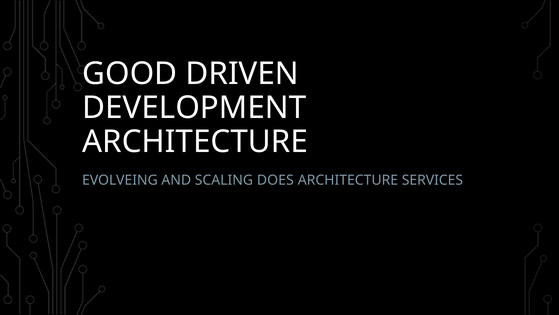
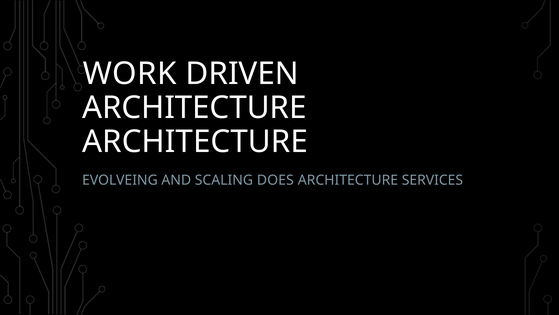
GOOD: GOOD -> WORK (130, 74)
DEVELOPMENT: DEVELOPMENT -> ARCHITECTURE (194, 108)
